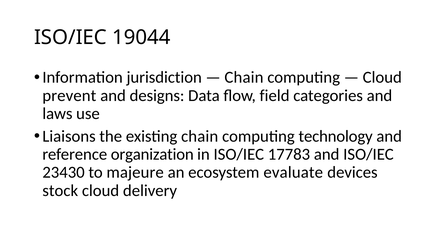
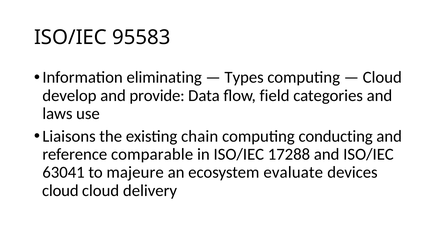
19044: 19044 -> 95583 (141, 37)
jurisdiction: jurisdiction -> eliminating (164, 77)
Chain: Chain -> Types (244, 77)
prevent: prevent -> develop (69, 95)
designs: designs -> provide (157, 95)
technology: technology -> conducting (336, 136)
organization: organization -> comparable (152, 154)
17783: 17783 -> 17288 (289, 154)
23430: 23430 -> 63041 (64, 172)
stock: stock -> cloud (60, 190)
